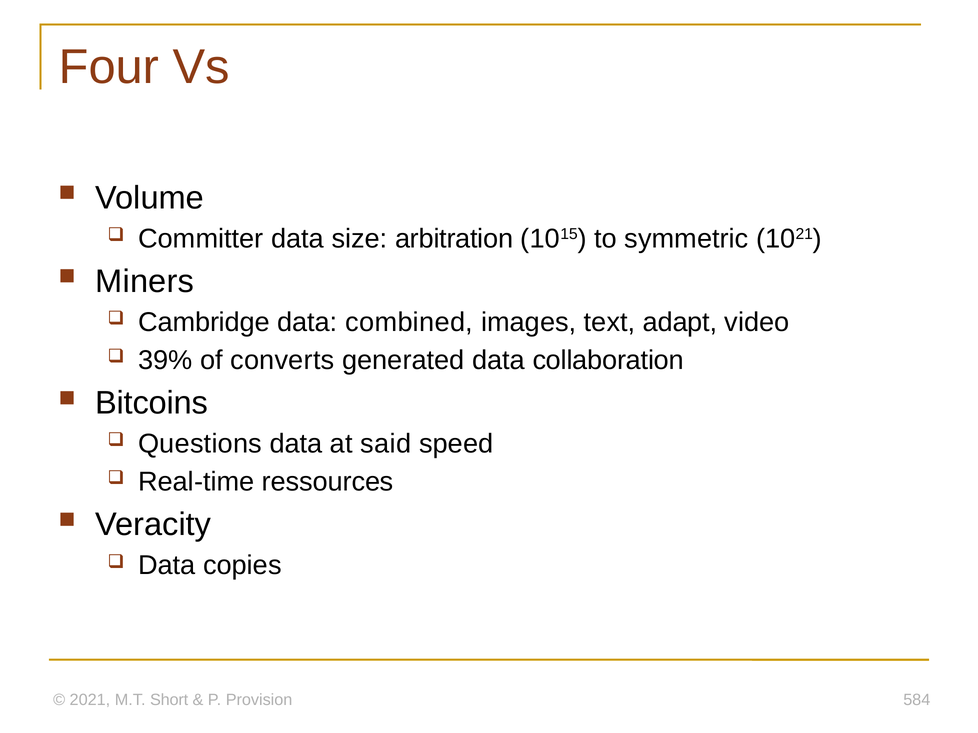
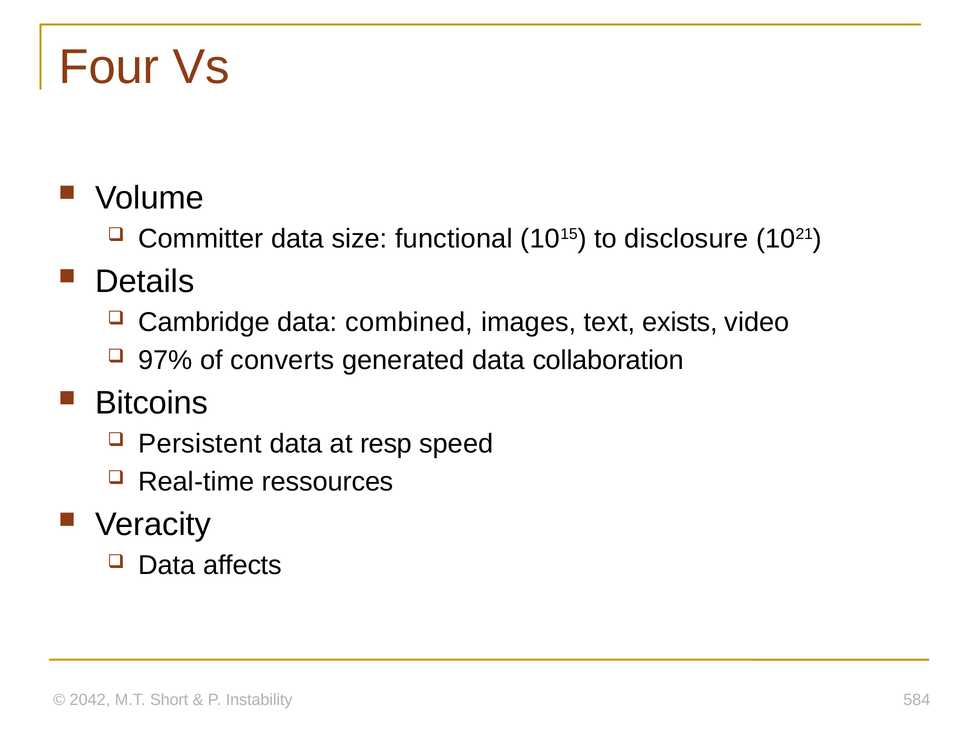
arbitration: arbitration -> functional (454, 239)
symmetric: symmetric -> disclosure (686, 239)
Miners: Miners -> Details (145, 282)
adapt: adapt -> exists (680, 322)
39%: 39% -> 97% (165, 361)
Questions: Questions -> Persistent (200, 444)
said: said -> resp (386, 444)
copies: copies -> affects (242, 566)
2021: 2021 -> 2042 (90, 700)
Provision: Provision -> Instability (259, 700)
